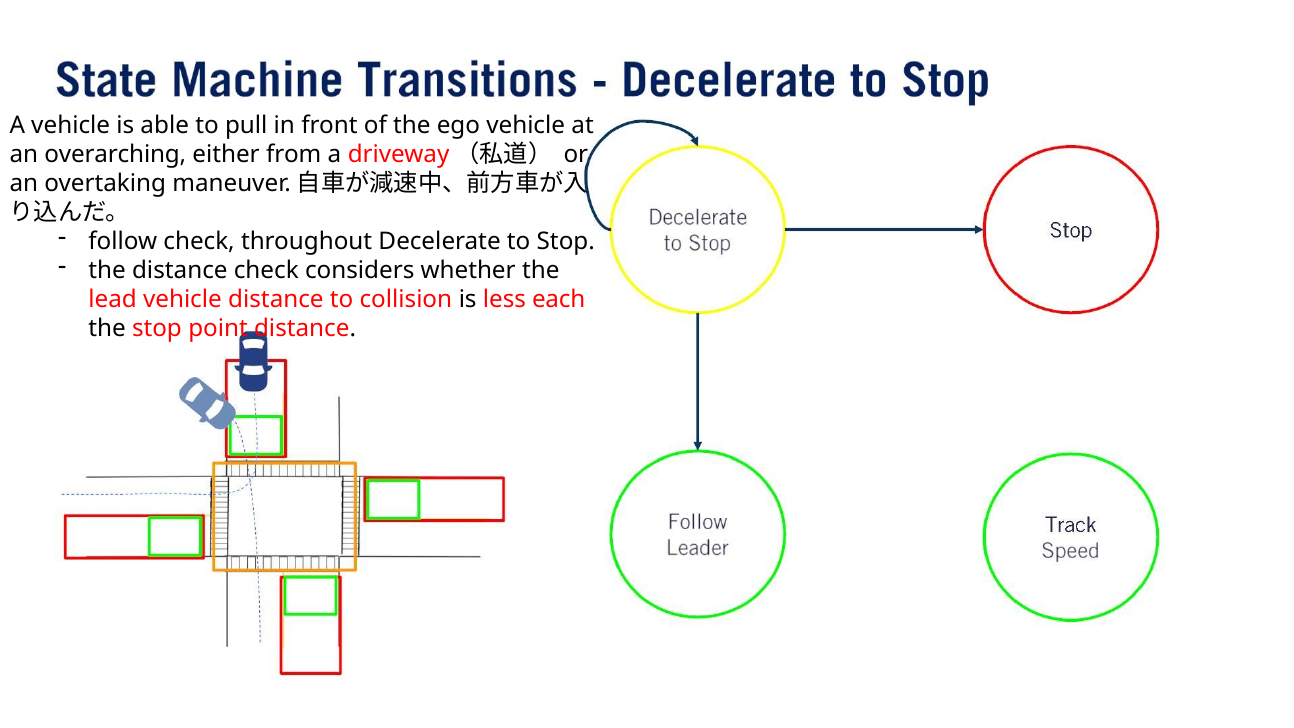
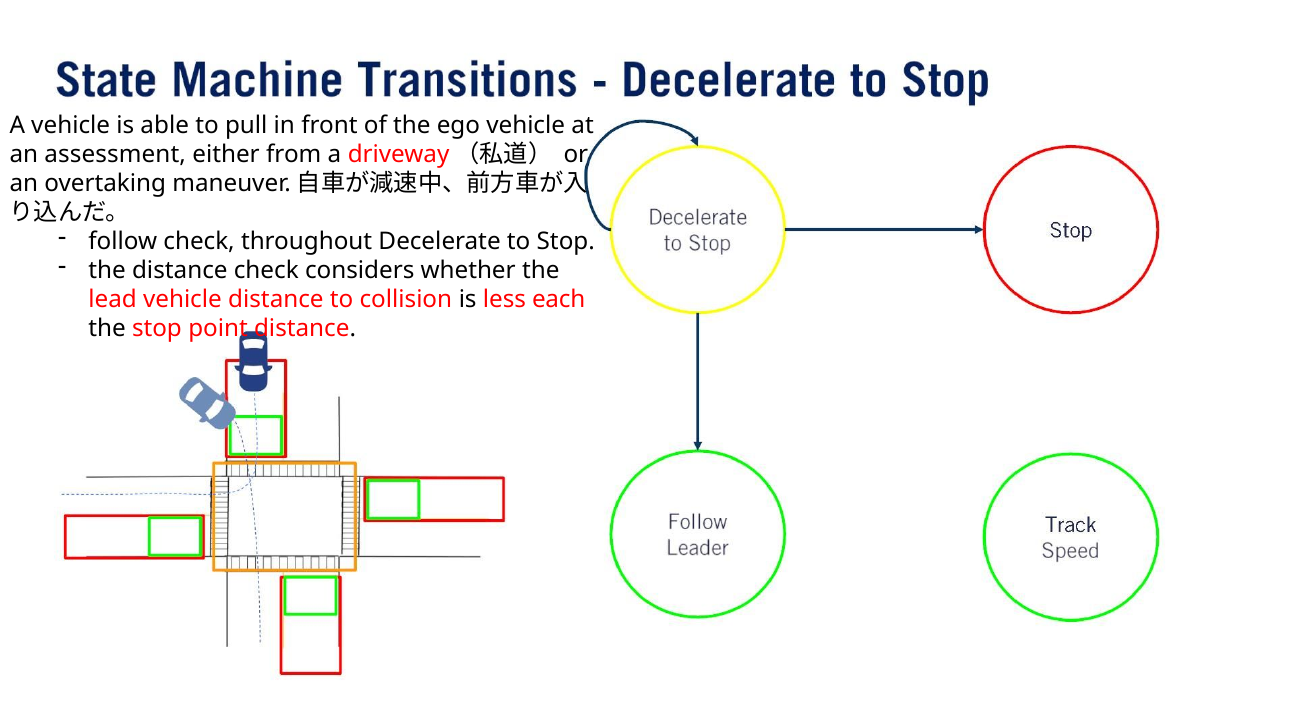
overarching: overarching -> assessment (115, 154)
